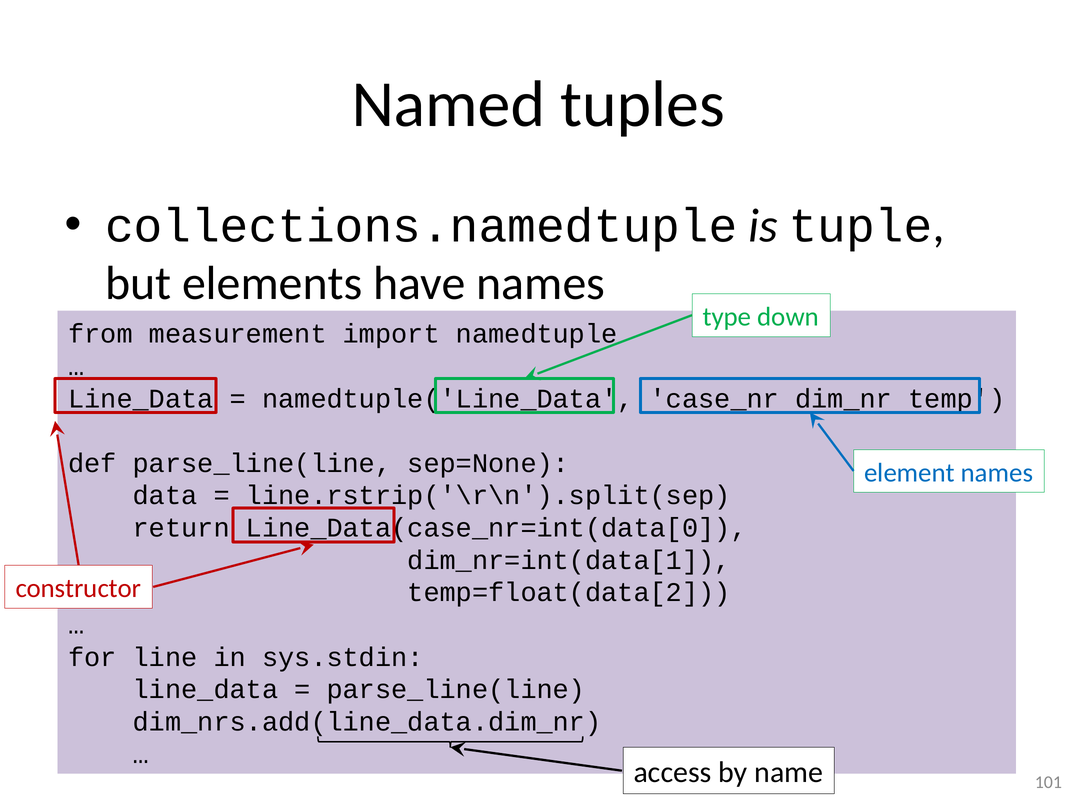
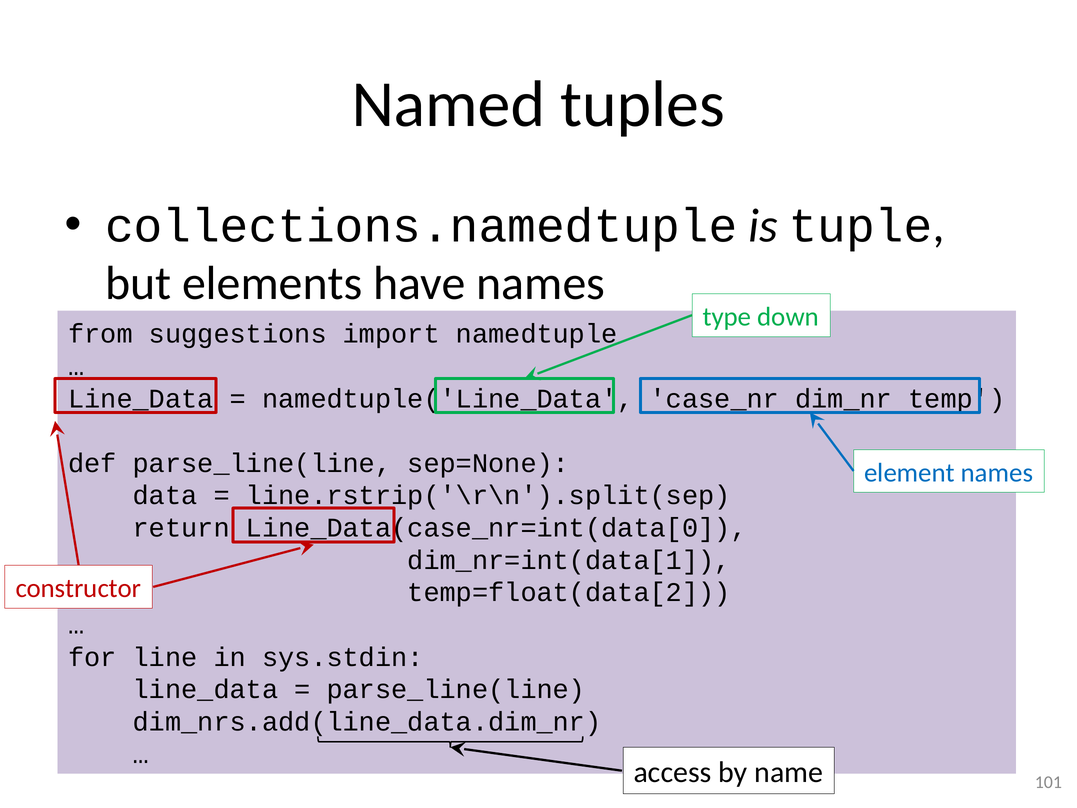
measurement: measurement -> suggestions (238, 334)
